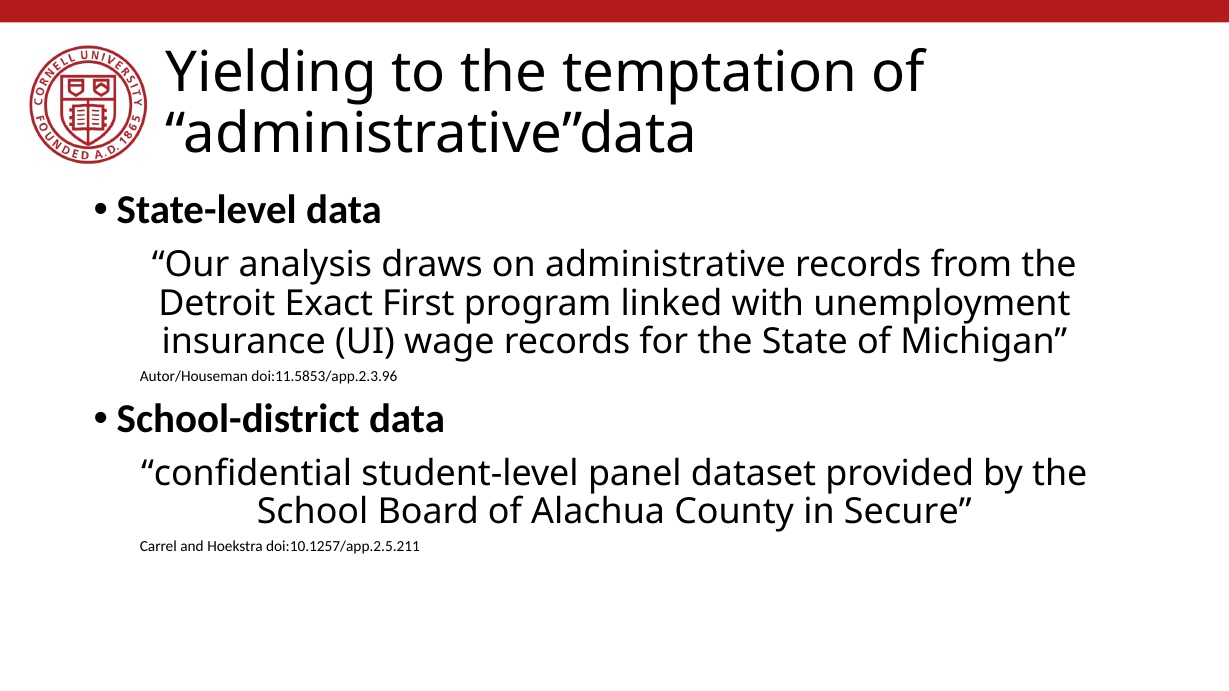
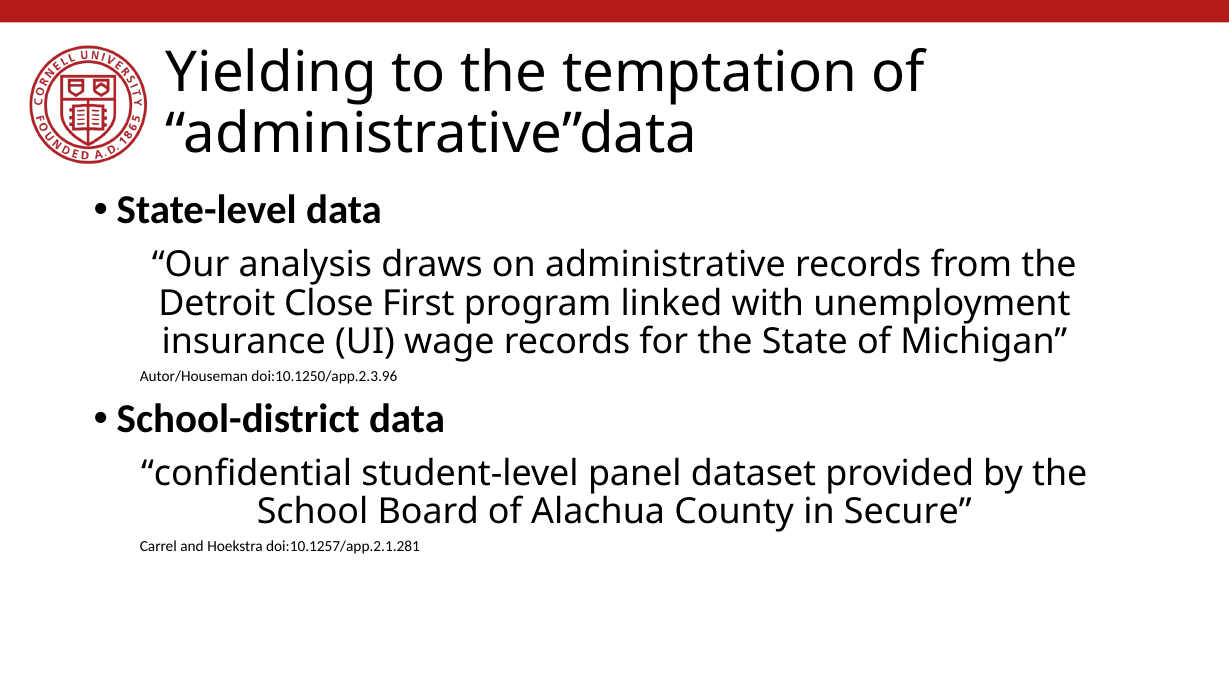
Exact: Exact -> Close (329, 303)
doi:11.5853/app.2.3.96: doi:11.5853/app.2.3.96 -> doi:10.1250/app.2.3.96 (324, 376)
doi:10.1257/app.2.5.211: doi:10.1257/app.2.5.211 -> doi:10.1257/app.2.1.281 (343, 546)
